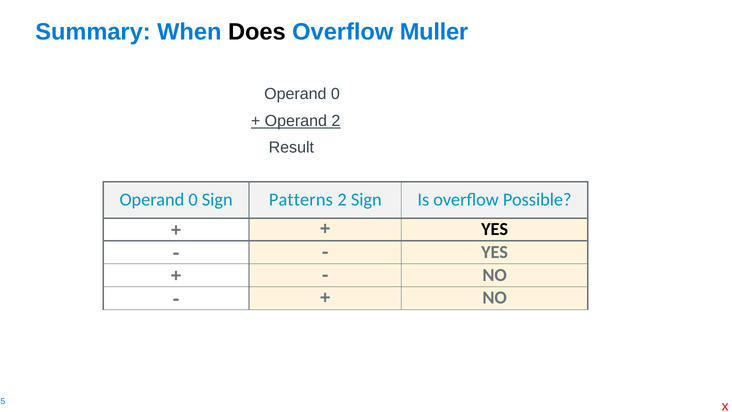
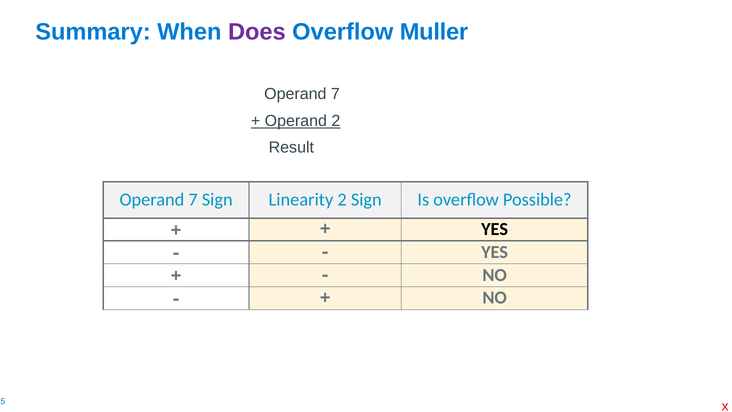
Does colour: black -> purple (257, 32)
0: 0 -> 7 (335, 94)
0: 0 -> 7 (193, 199)
Patterns: Patterns -> Linearity (301, 199)
